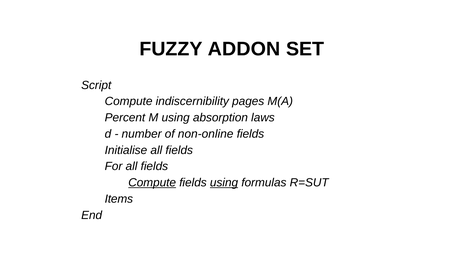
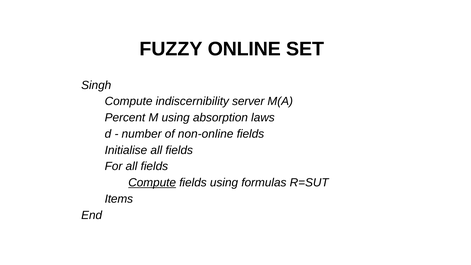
ADDON: ADDON -> ONLINE (244, 49)
Script: Script -> Singh (96, 85)
pages: pages -> server (248, 101)
using underline: present -> none (224, 183)
